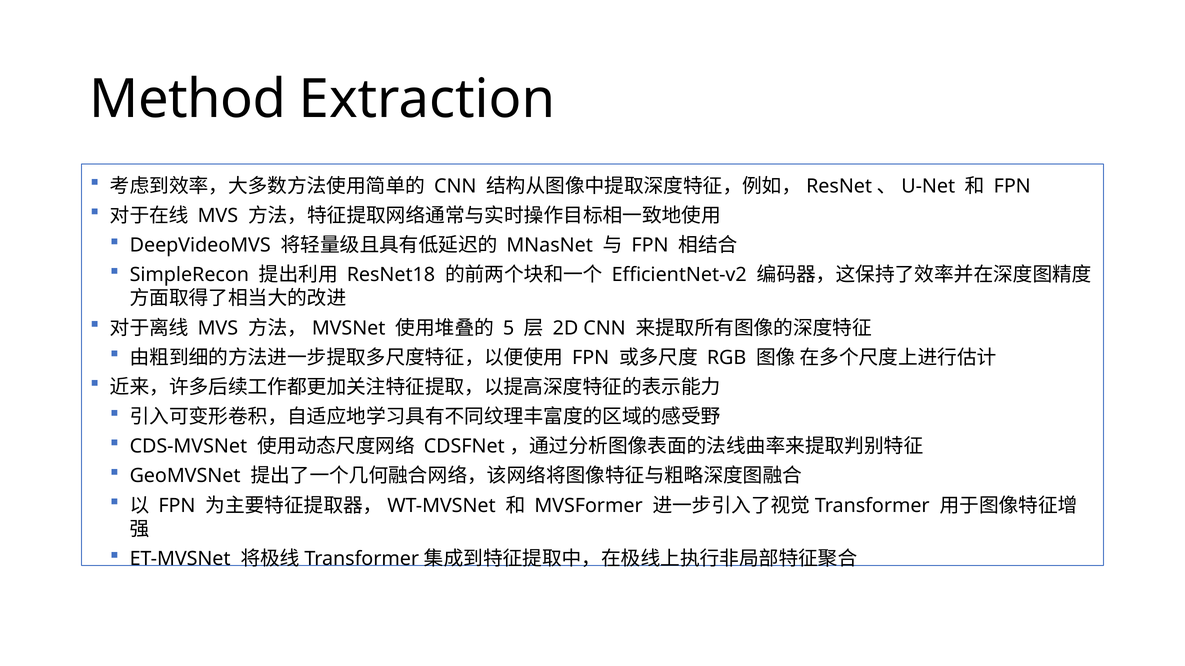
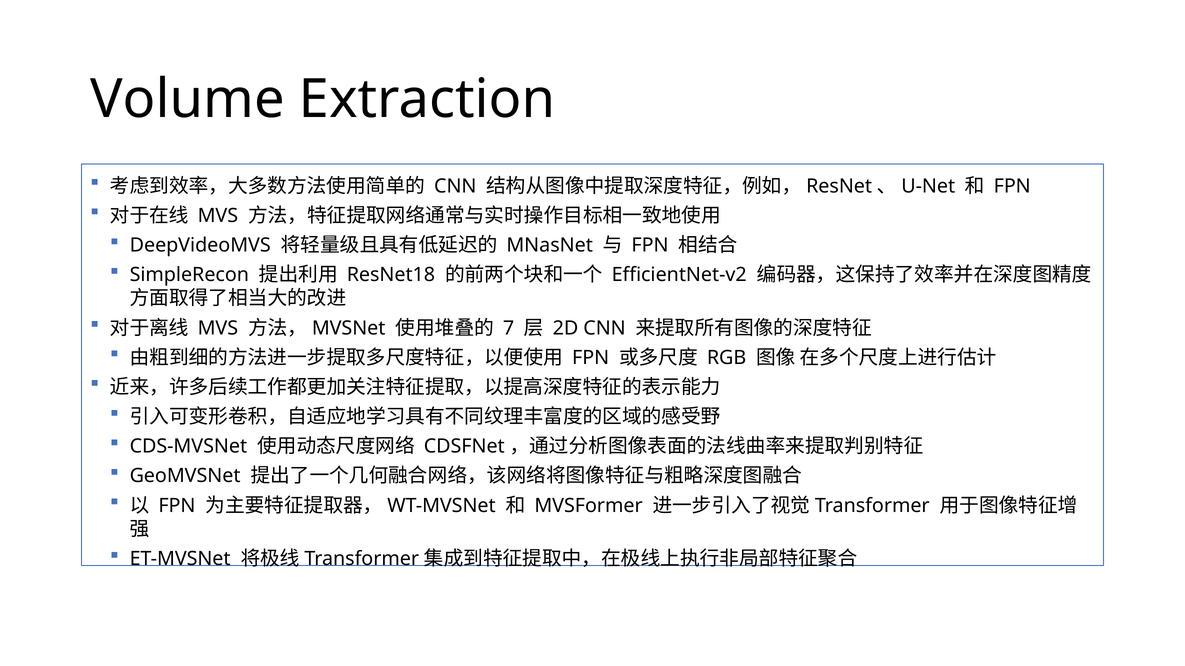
Method: Method -> Volume (188, 100)
5: 5 -> 7 (509, 328)
